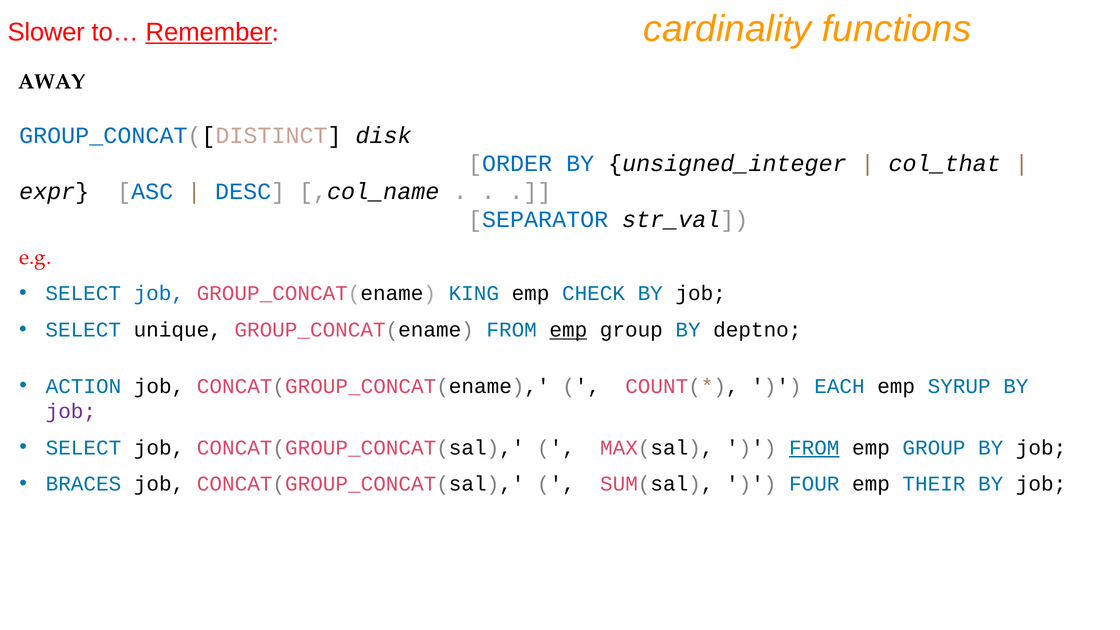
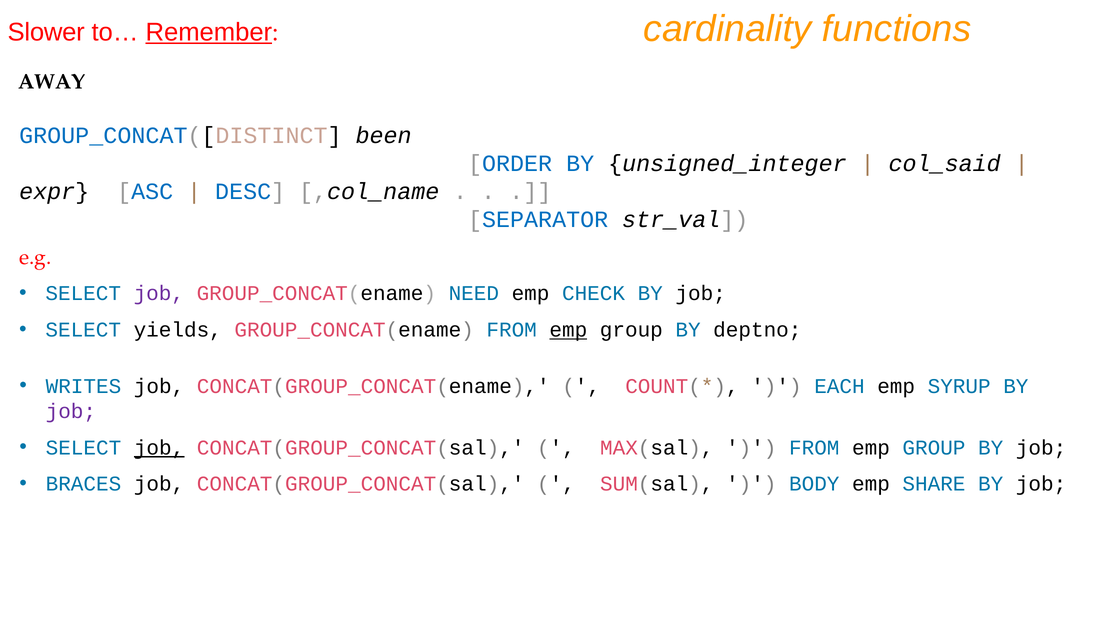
disk: disk -> been (384, 135)
col_that: col_that -> col_said (945, 164)
job colour: blue -> purple (159, 294)
KING: KING -> NEED (474, 294)
unique: unique -> yields (178, 330)
ACTION: ACTION -> WRITES (83, 386)
job underline: none -> present (159, 448)
FROM underline: present -> none (814, 448)
FOUR: FOUR -> BODY (814, 484)
THEIR: THEIR -> SHARE (934, 484)
